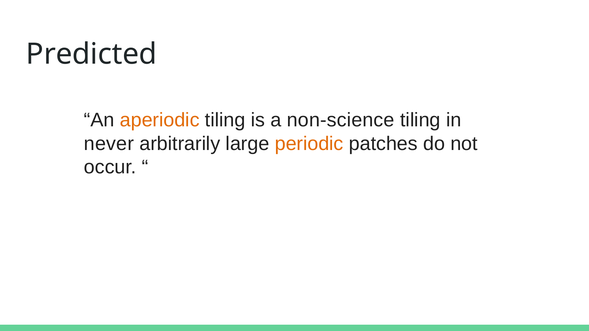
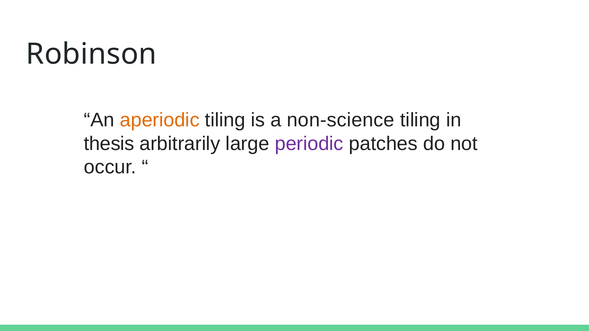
Predicted: Predicted -> Robinson (91, 54)
never: never -> thesis (109, 144)
periodic colour: orange -> purple (309, 144)
